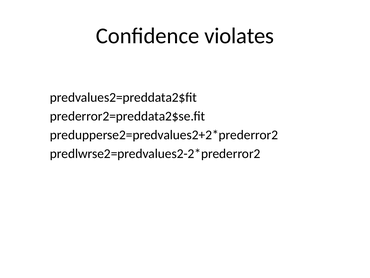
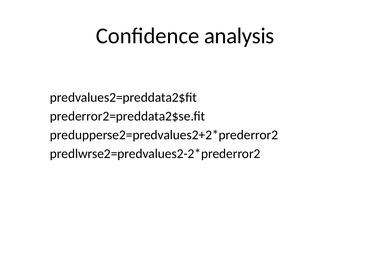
violates: violates -> analysis (239, 36)
